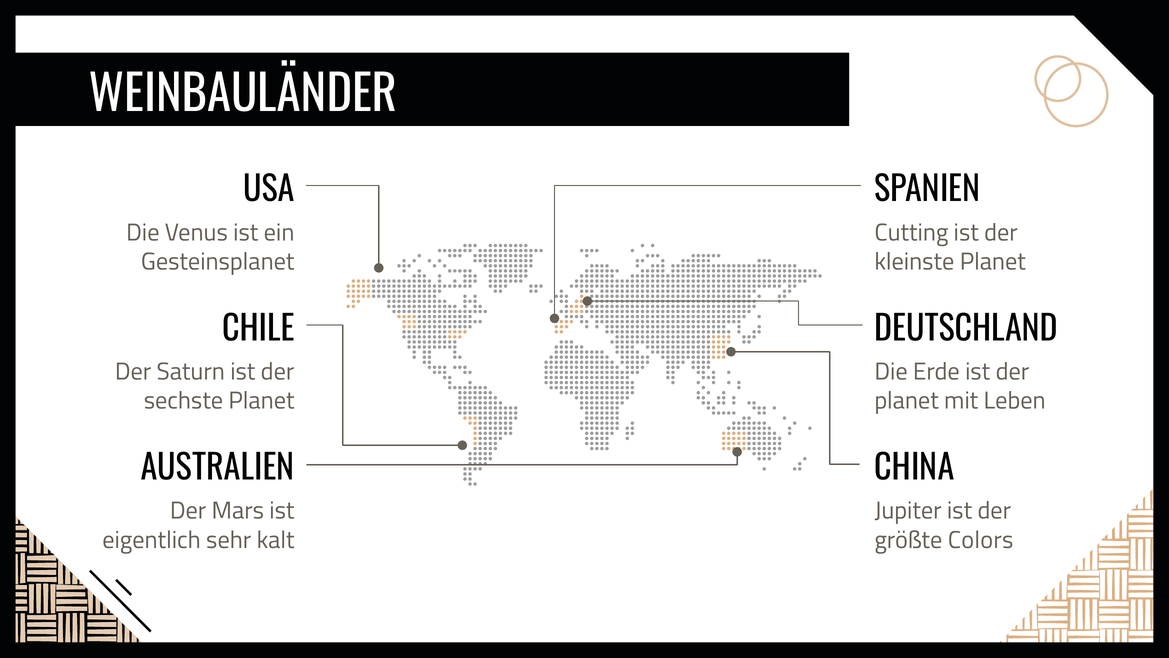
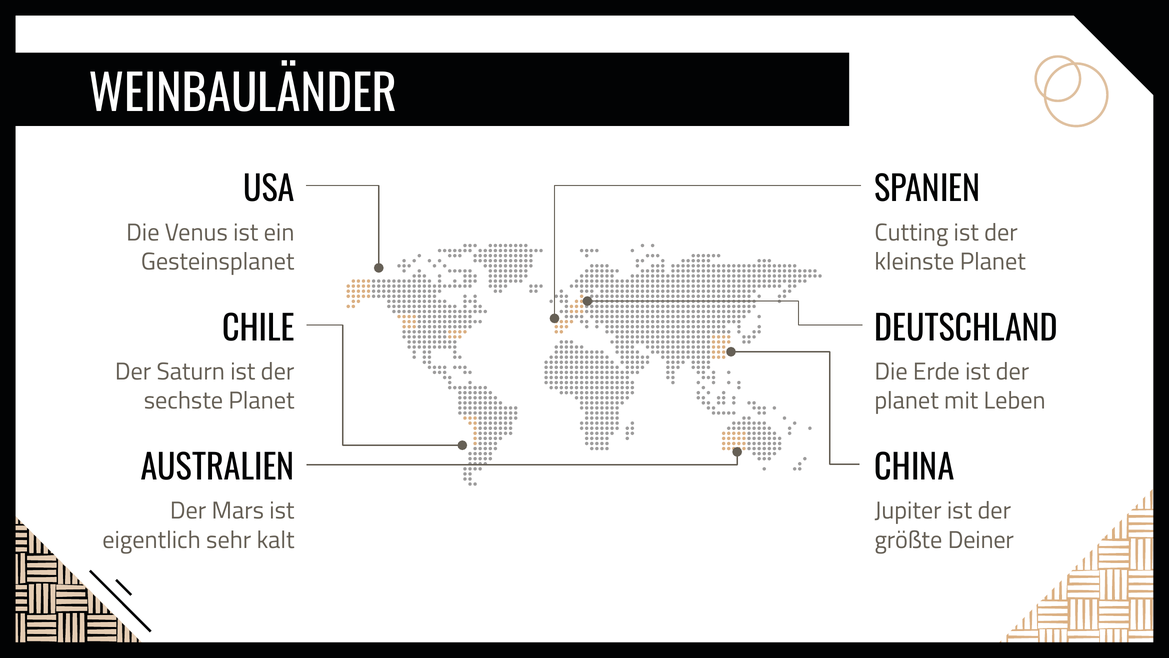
Colors: Colors -> Deiner (981, 540)
